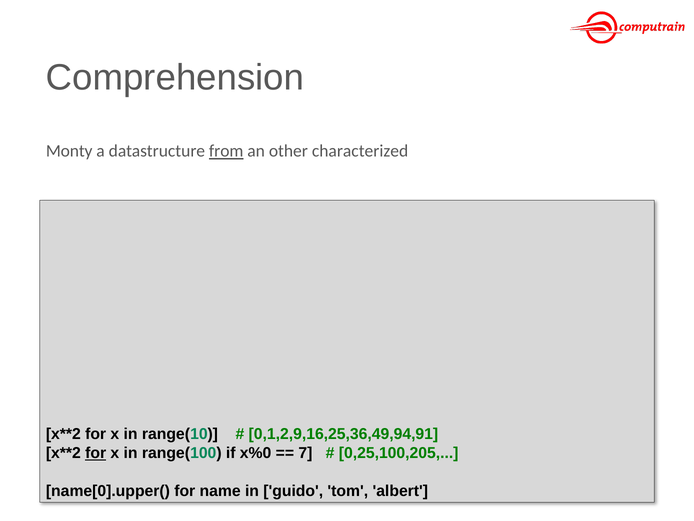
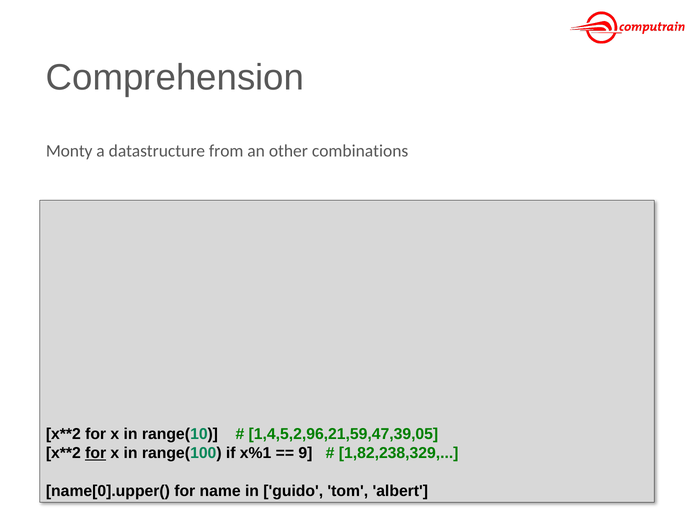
from underline: present -> none (226, 151)
characterized: characterized -> combinations (360, 151)
0,1,2,9,16,25,36,49,94,91: 0,1,2,9,16,25,36,49,94,91 -> 1,4,5,2,96,21,59,47,39,05 (343, 434)
x%0: x%0 -> x%1 (256, 453)
7: 7 -> 9 (305, 453)
0,25,100,205: 0,25,100,205 -> 1,82,238,329 (399, 453)
